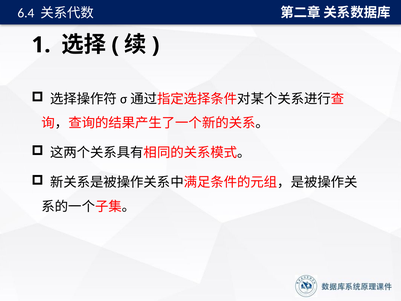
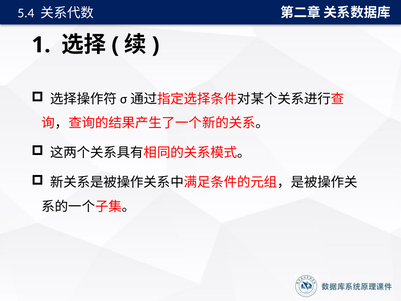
6.4: 6.4 -> 5.4 (26, 13)
